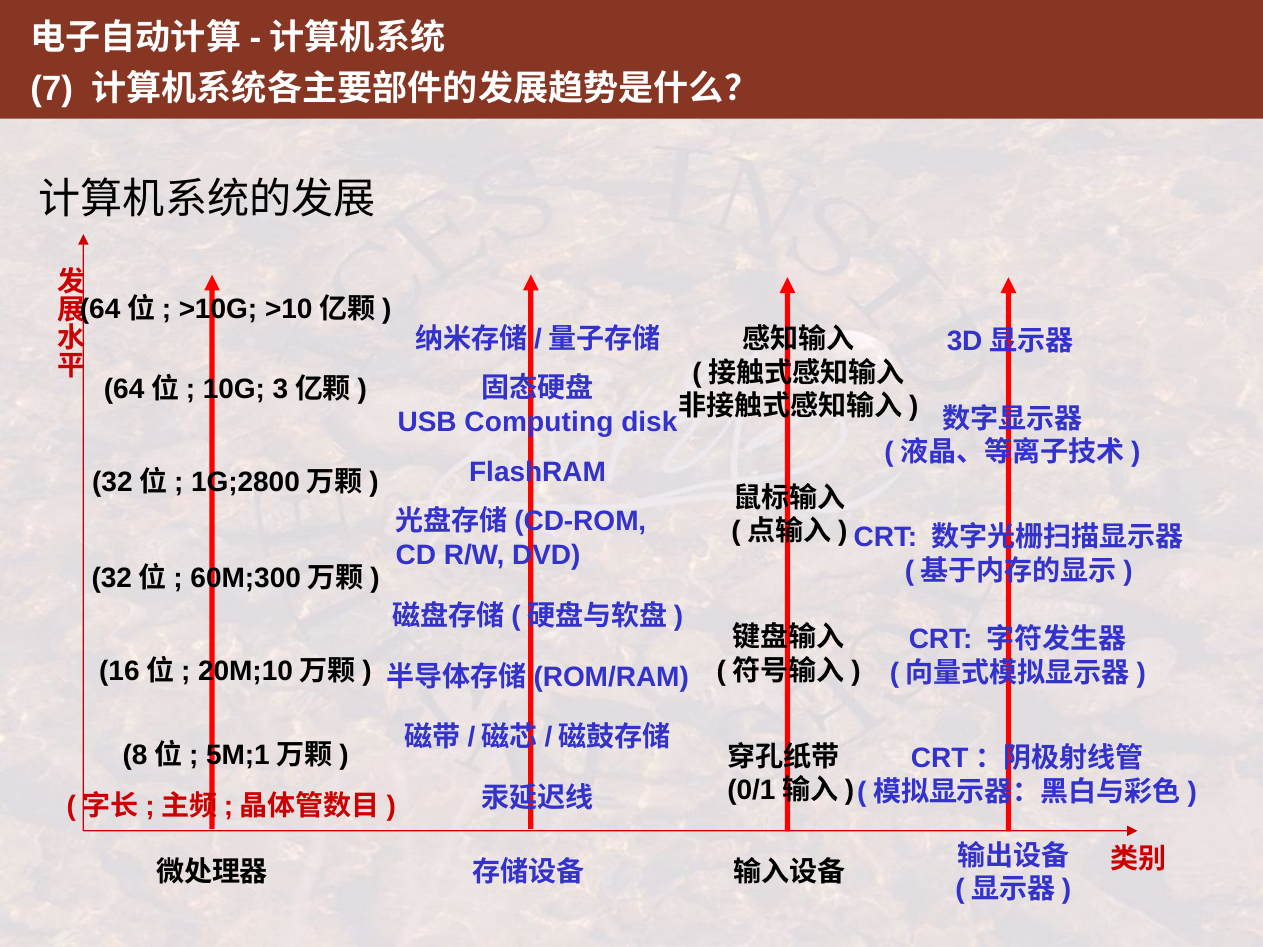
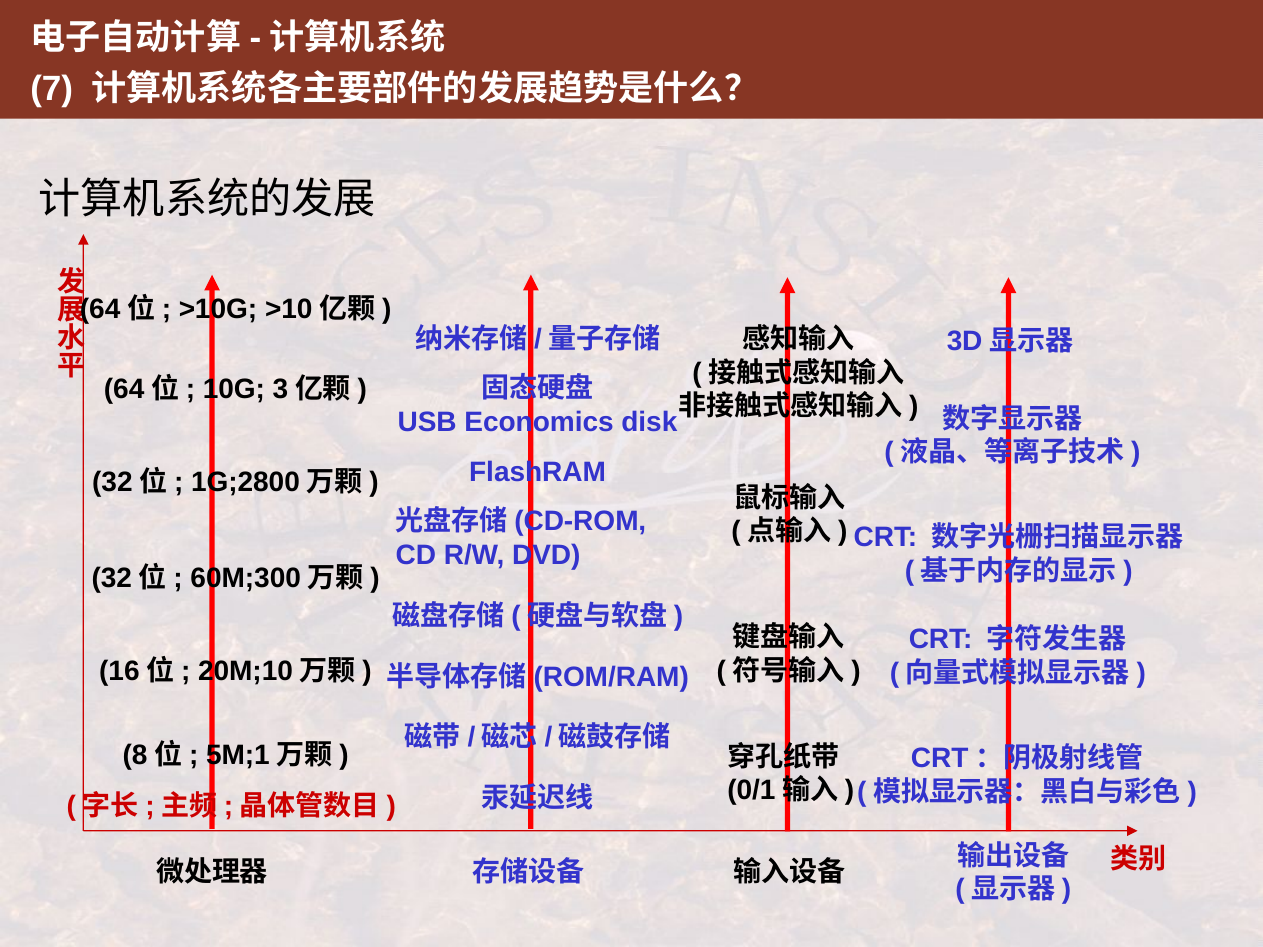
Computing: Computing -> Economics (539, 422)
